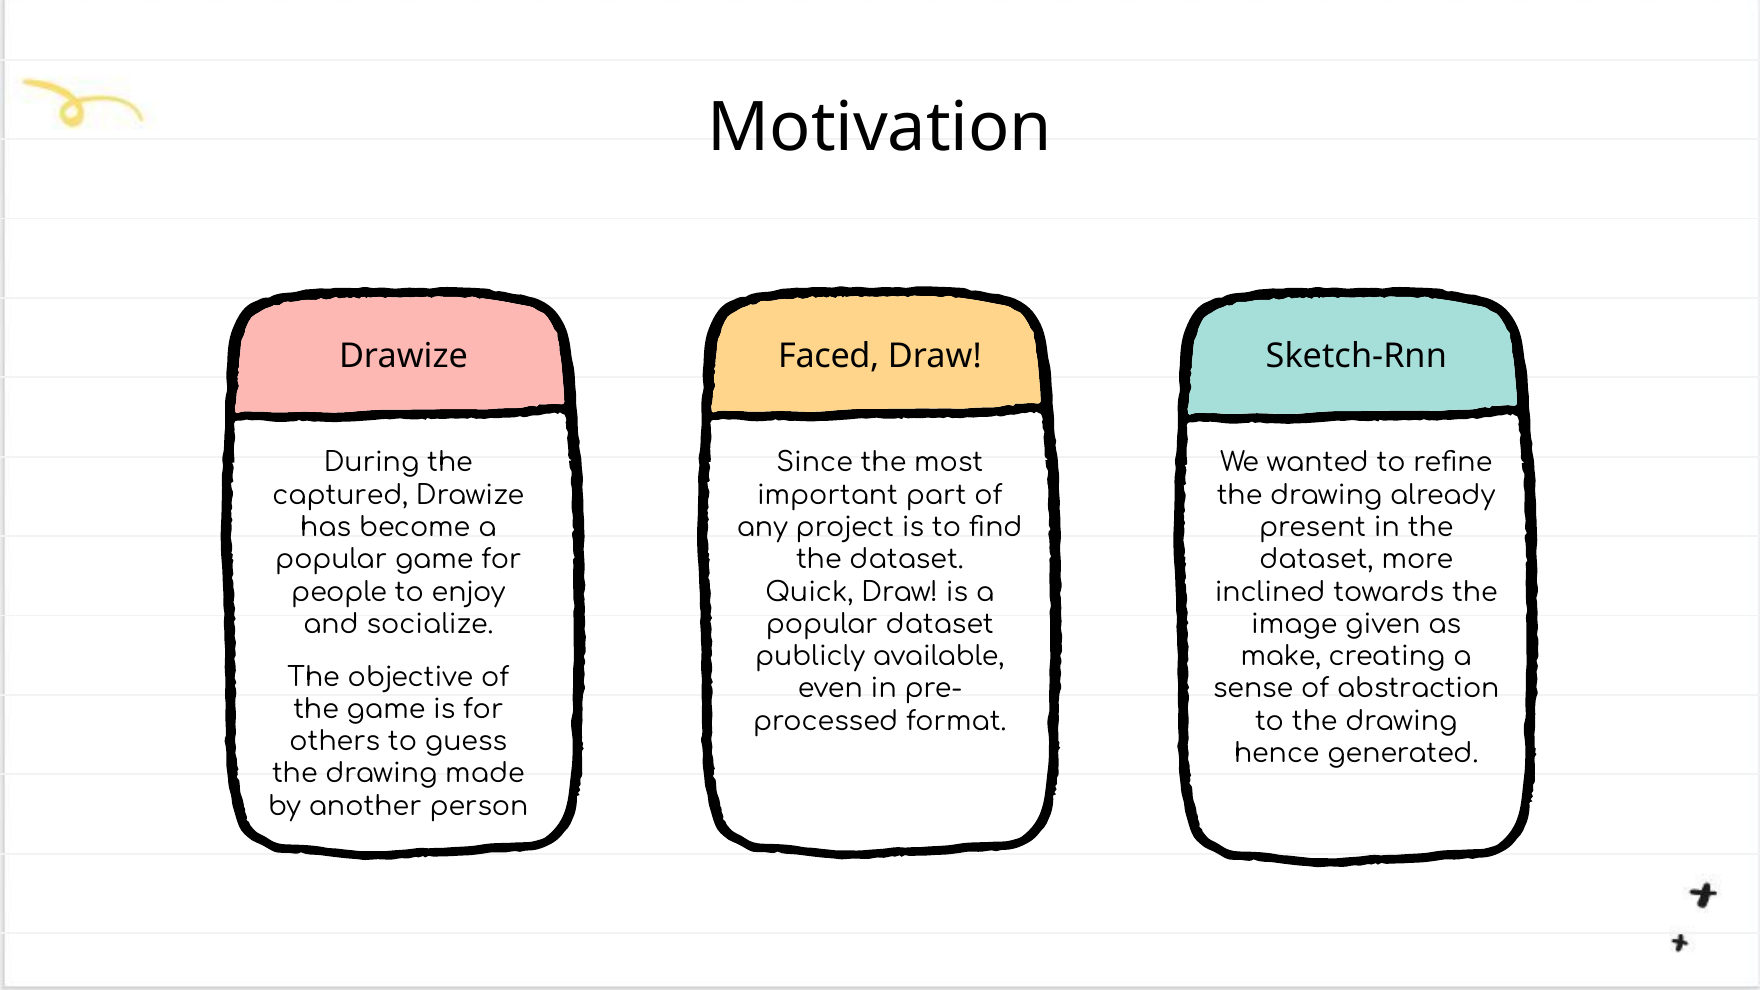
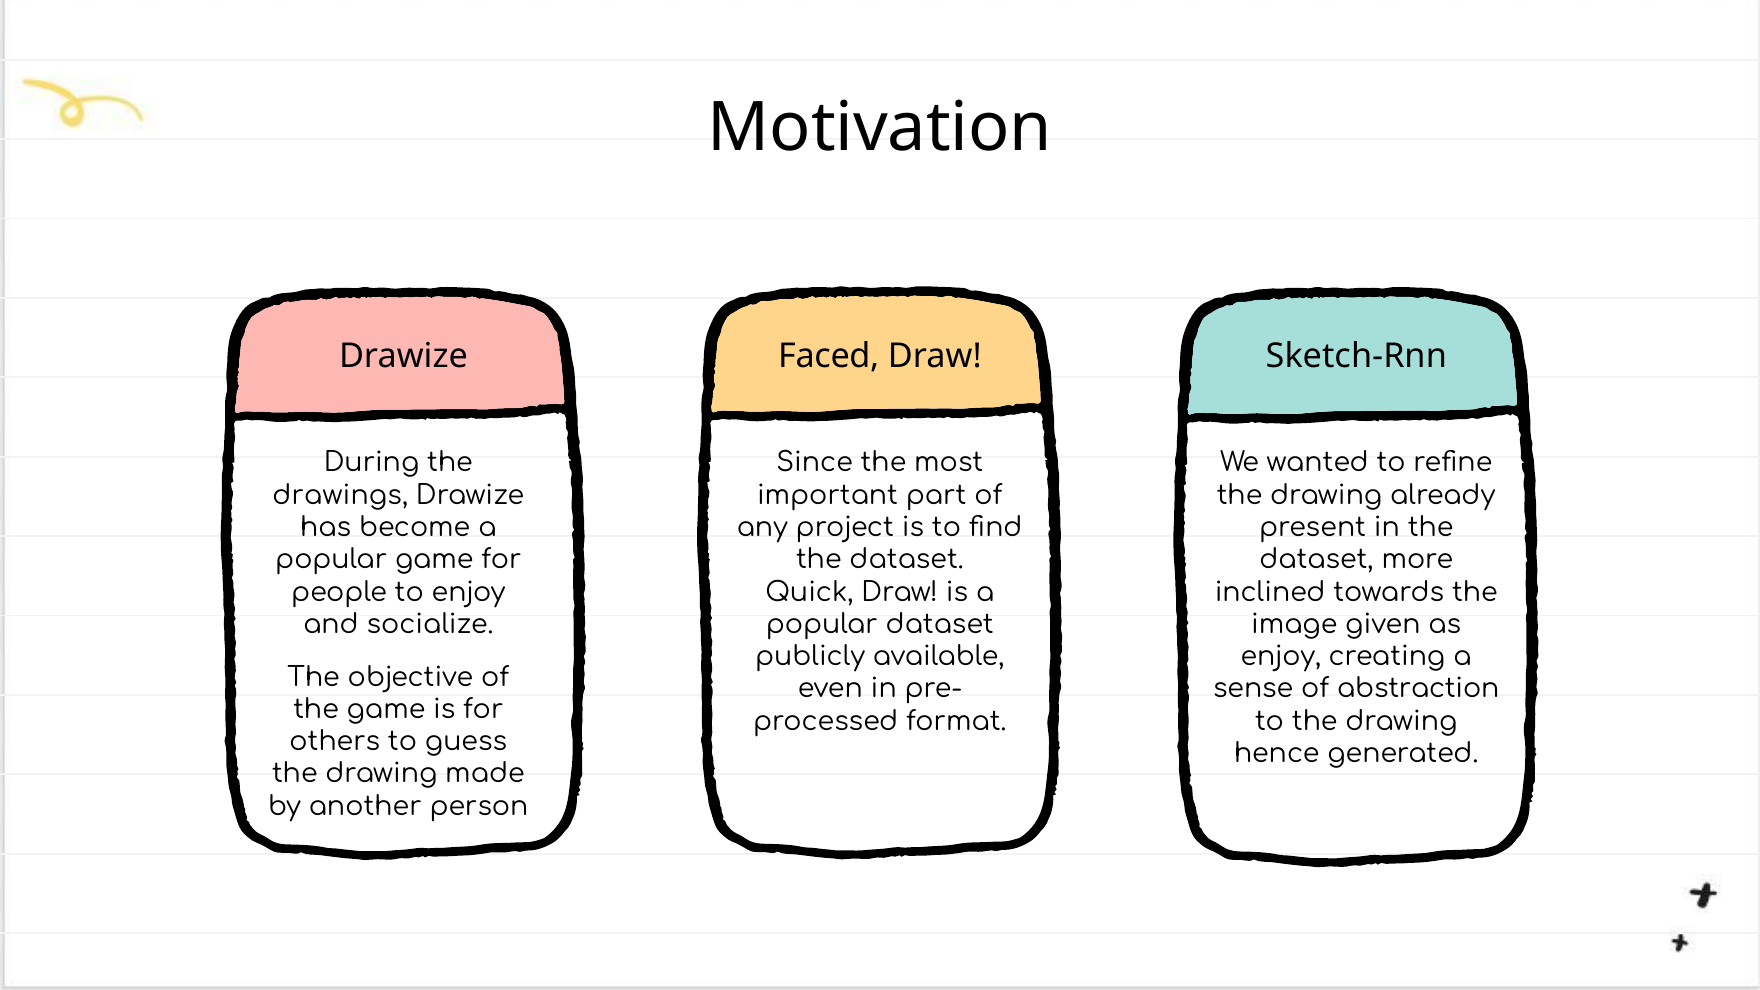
captured: captured -> drawings (340, 495)
make: make -> enjoy (1281, 657)
